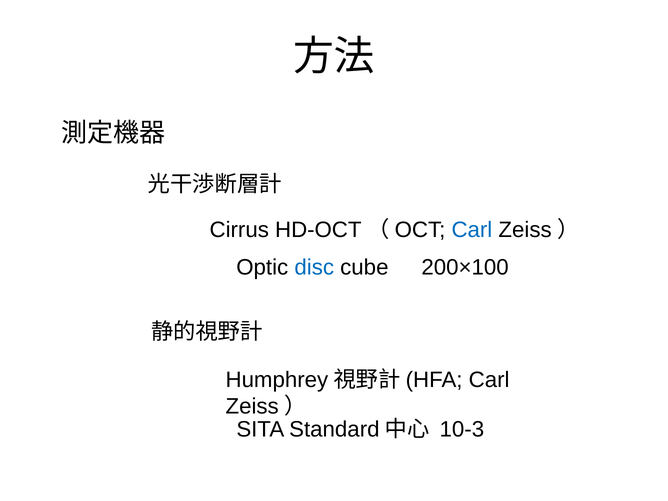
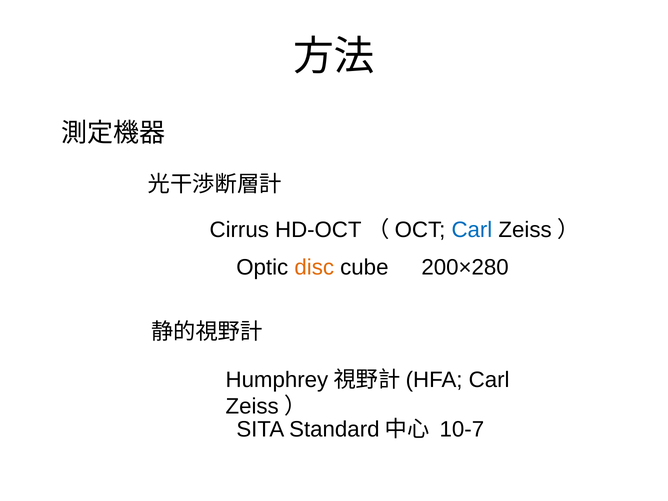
disc colour: blue -> orange (314, 267)
200×100: 200×100 -> 200×280 (465, 267)
10-3: 10-3 -> 10-7 (462, 429)
